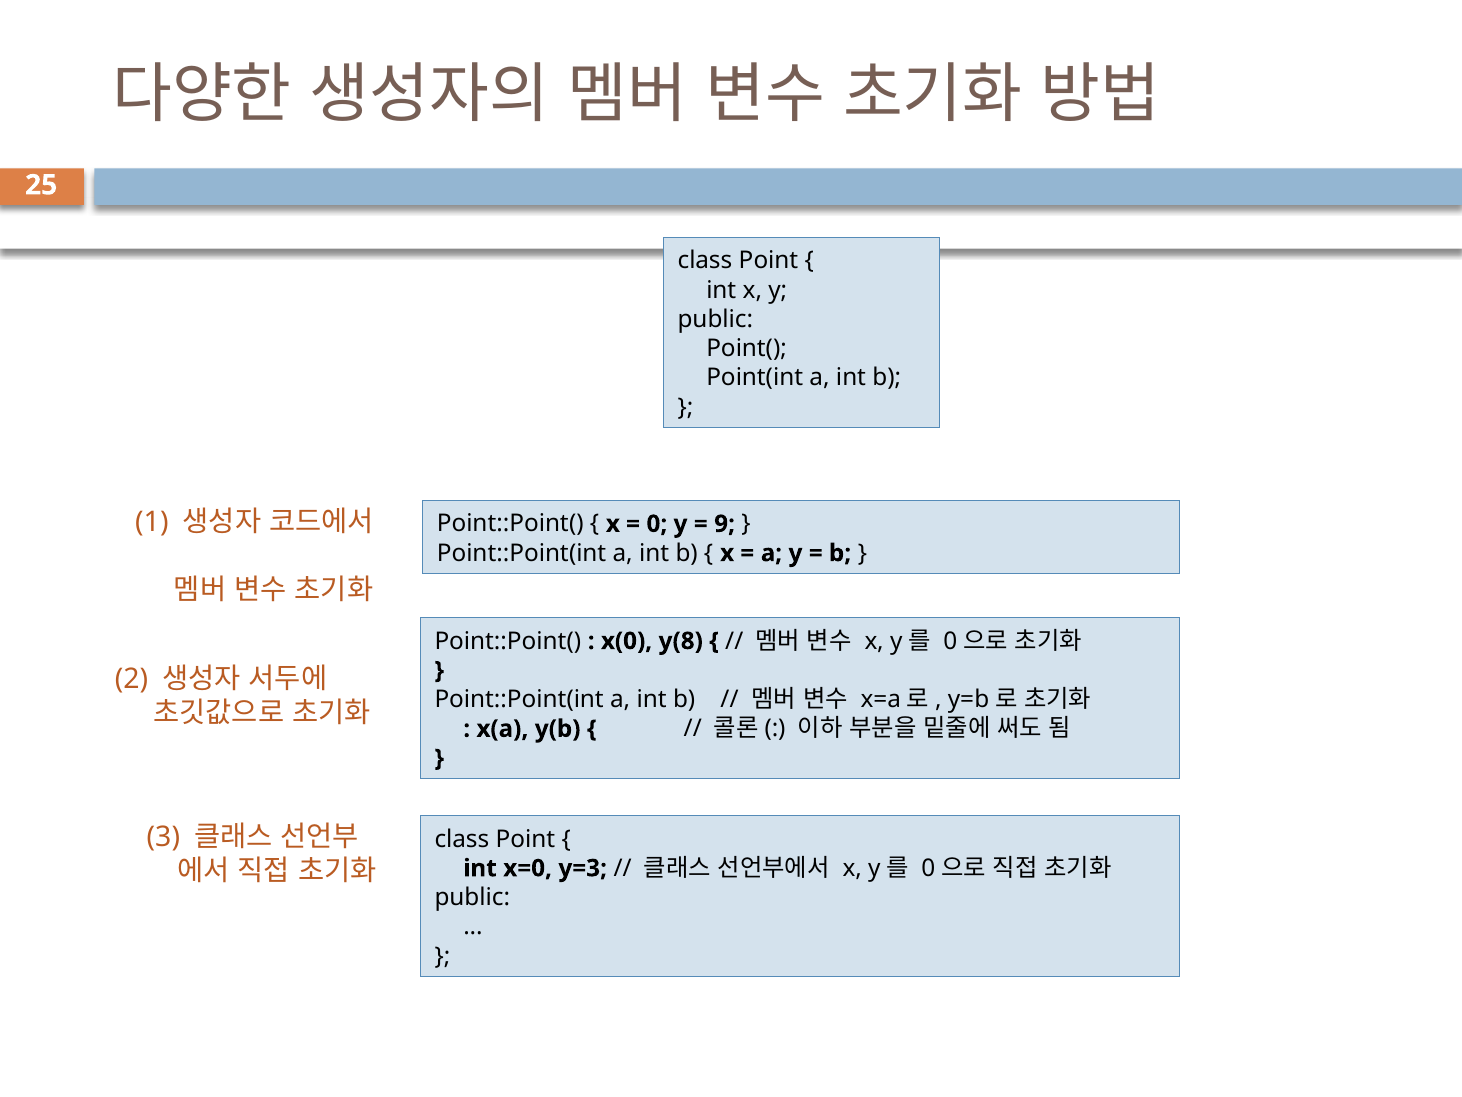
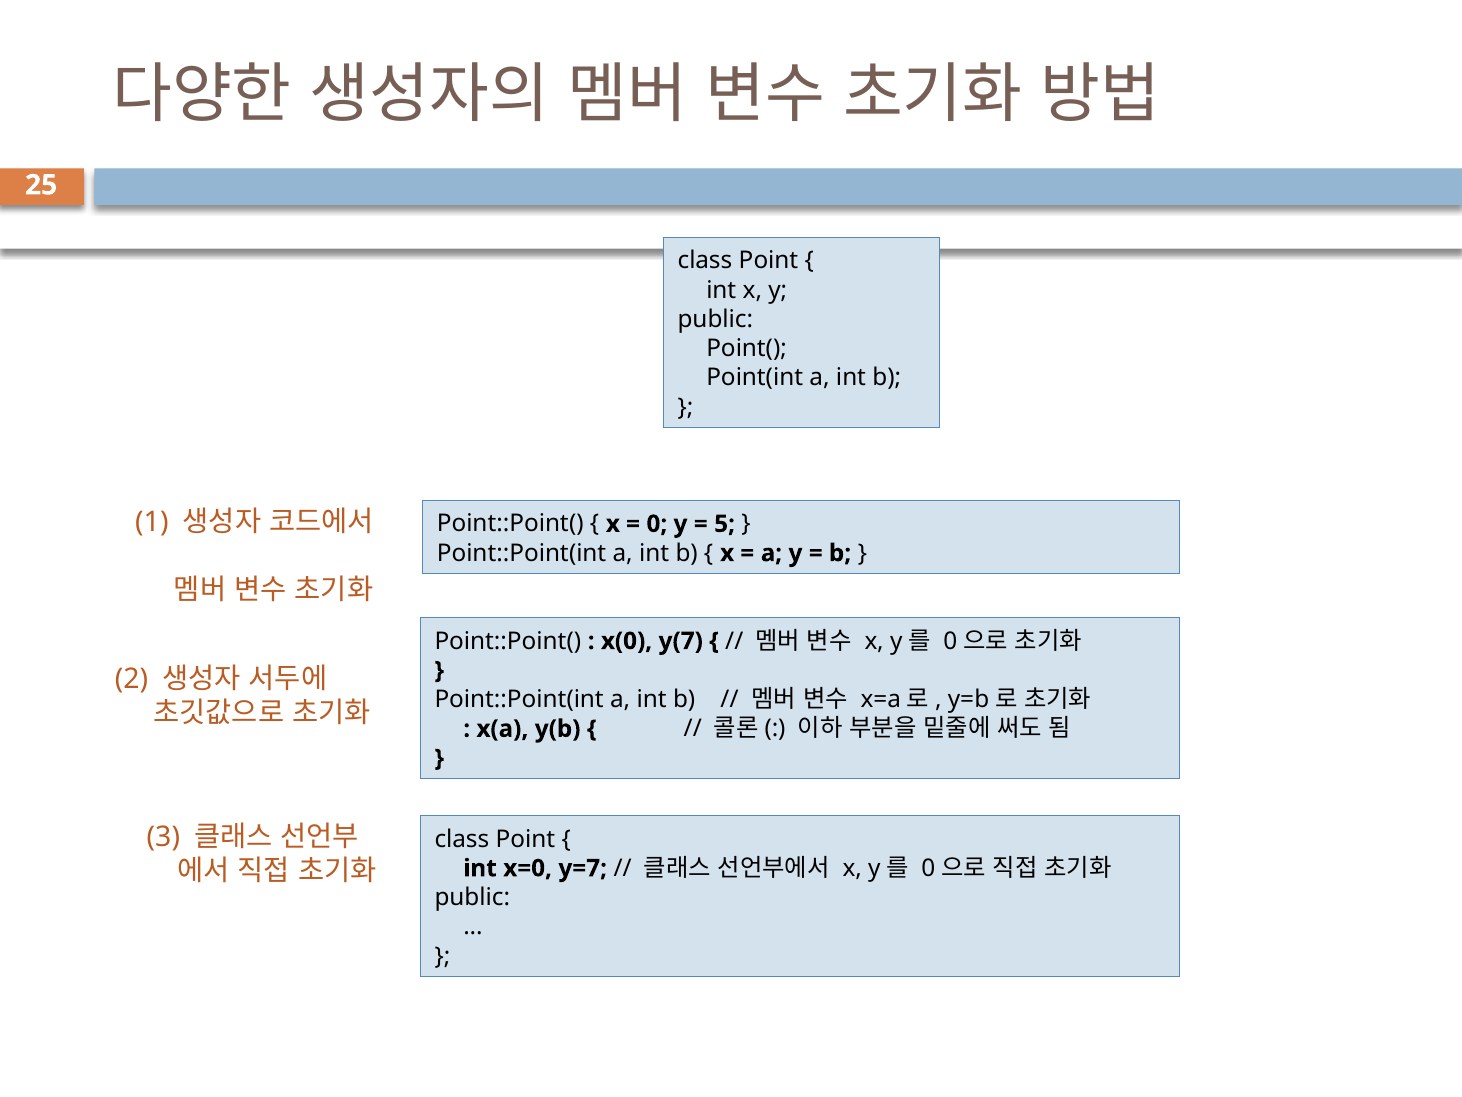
9: 9 -> 5 (725, 524)
y(8: y(8 -> y(7 (681, 641)
y=3: y=3 -> y=7 (583, 868)
